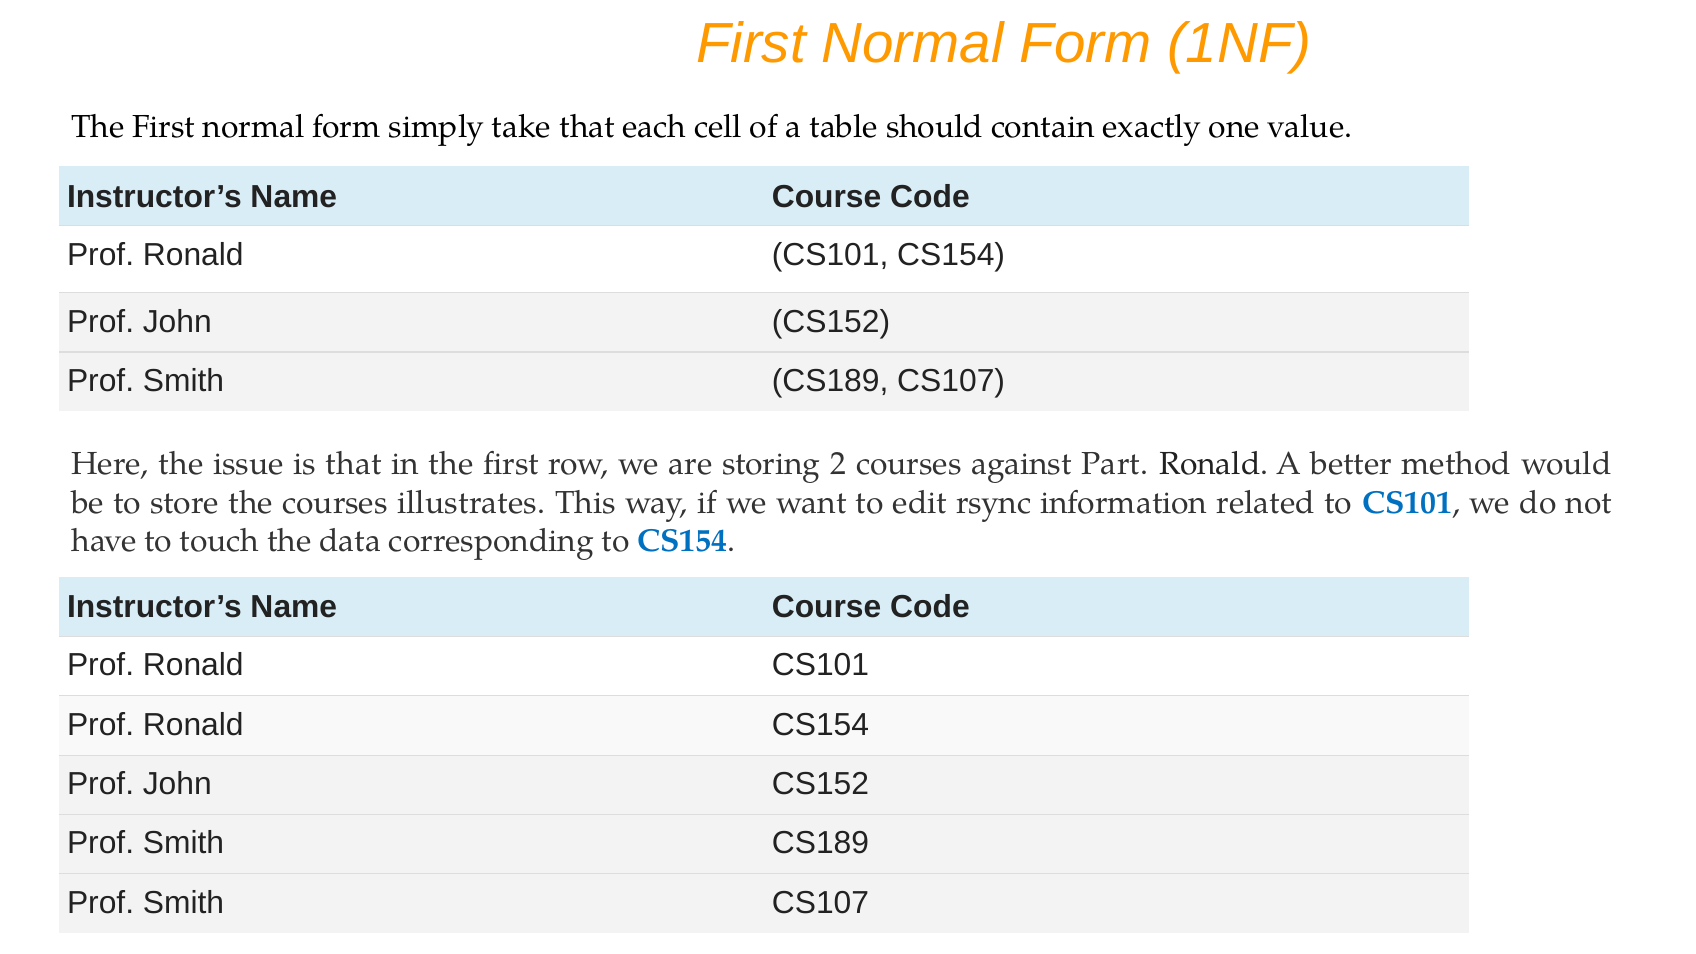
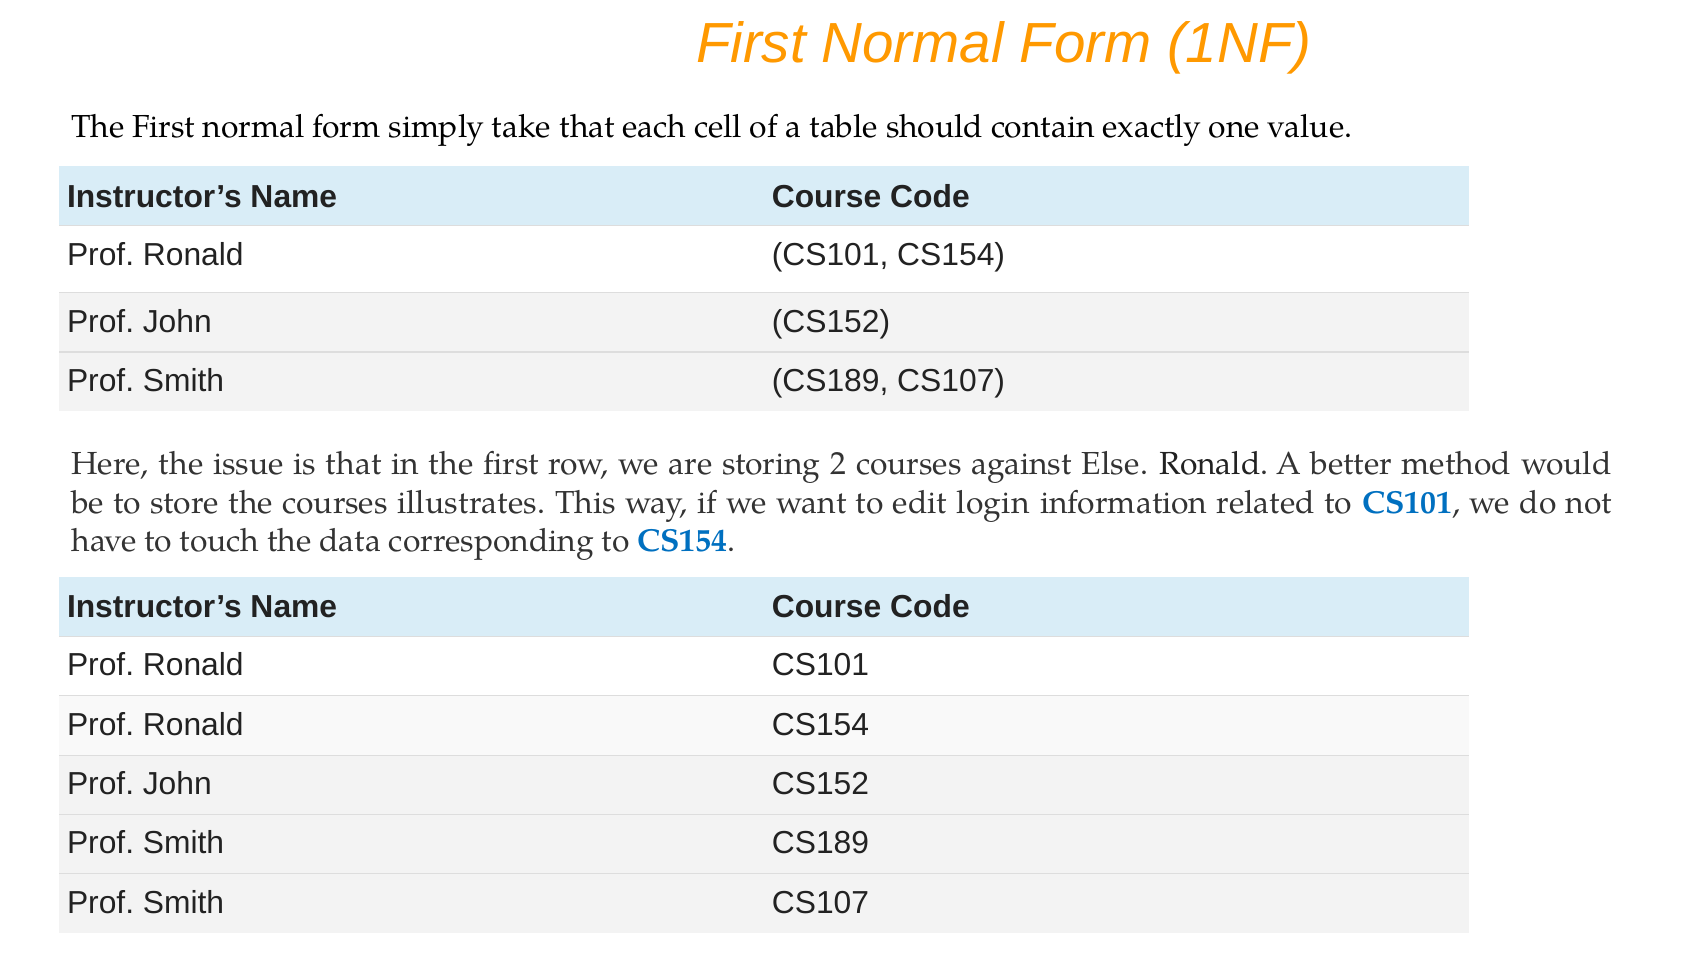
Part: Part -> Else (1115, 464)
rsync: rsync -> login (993, 503)
